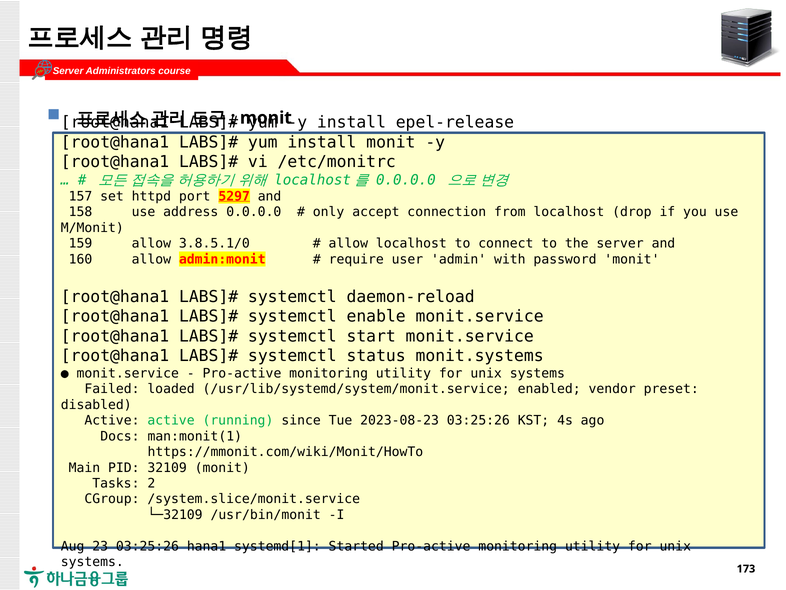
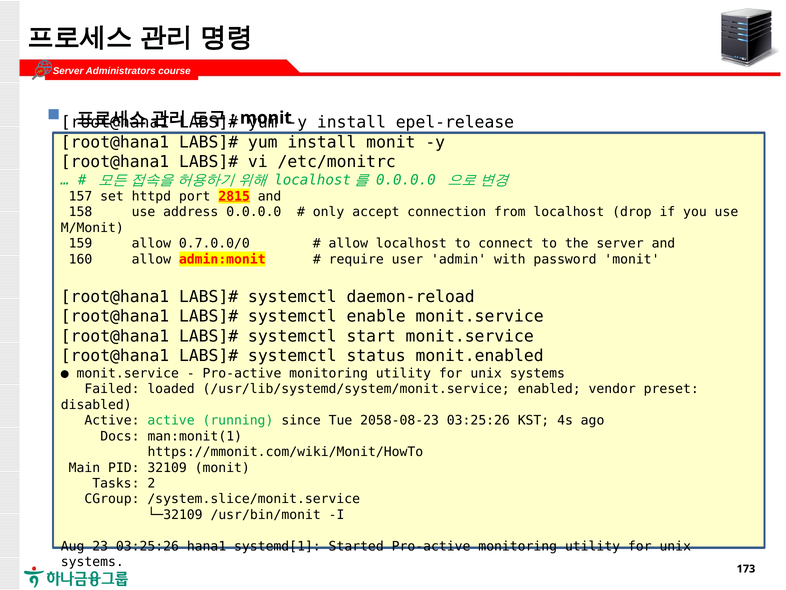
5297: 5297 -> 2815 (234, 196)
3.8.5.1/0: 3.8.5.1/0 -> 0.7.0.0/0 (214, 243)
monit.systems: monit.systems -> monit.enabled (480, 356)
2023-08-23: 2023-08-23 -> 2058-08-23 (400, 420)
